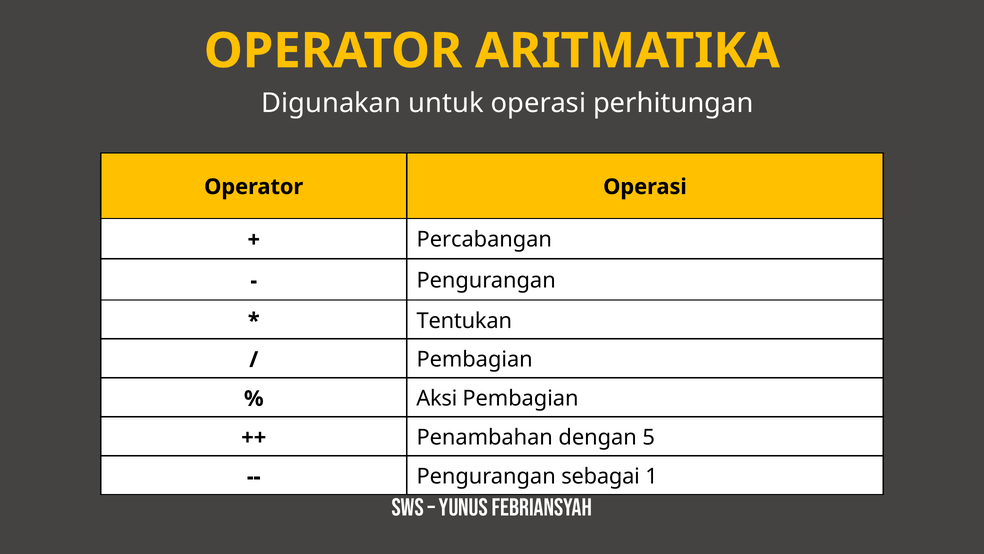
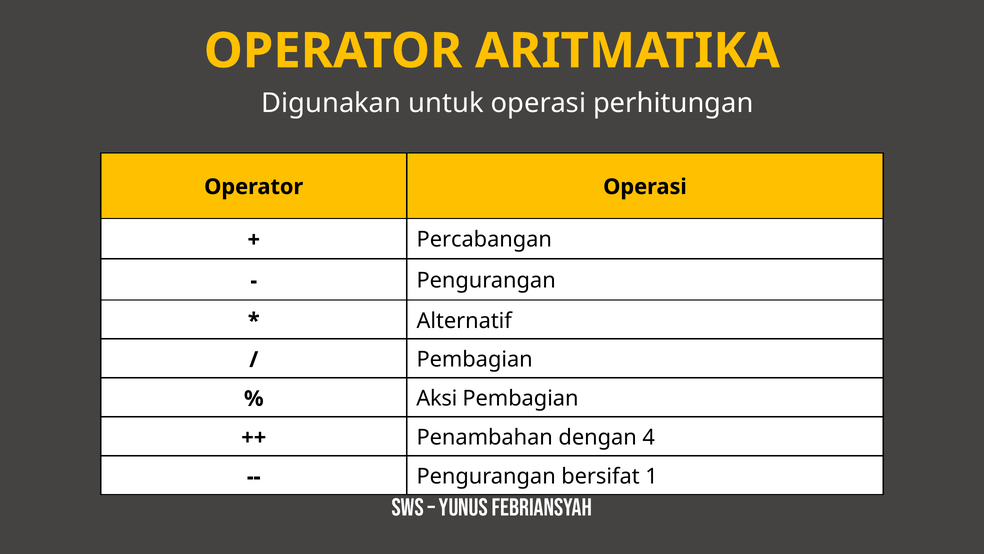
Tentukan: Tentukan -> Alternatif (464, 321)
5: 5 -> 4 (649, 437)
sebagai: sebagai -> bersifat (600, 476)
